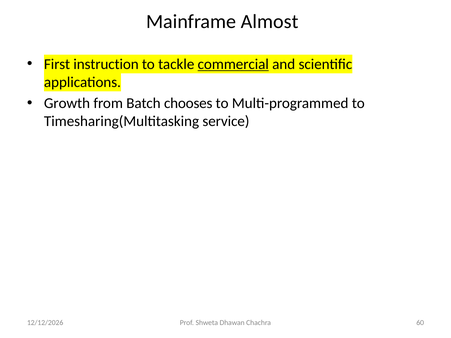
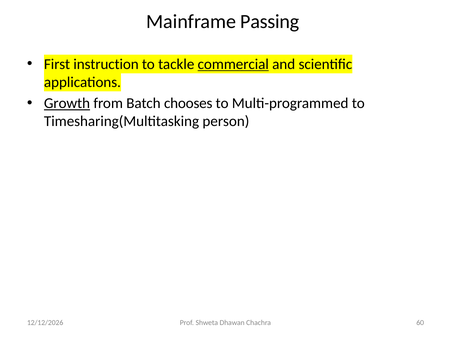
Almost: Almost -> Passing (270, 21)
Growth underline: none -> present (67, 103)
service: service -> person (226, 121)
